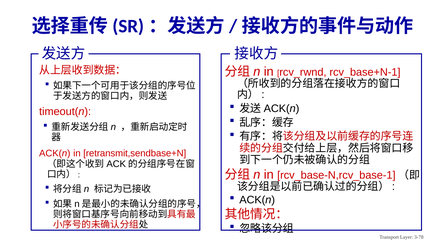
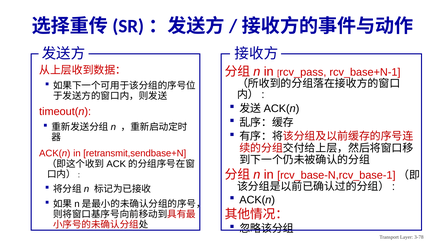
rcv_rwnd: rcv_rwnd -> rcv_pass (303, 72)
